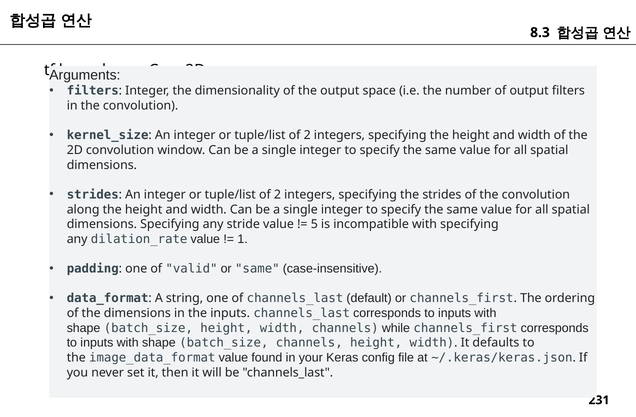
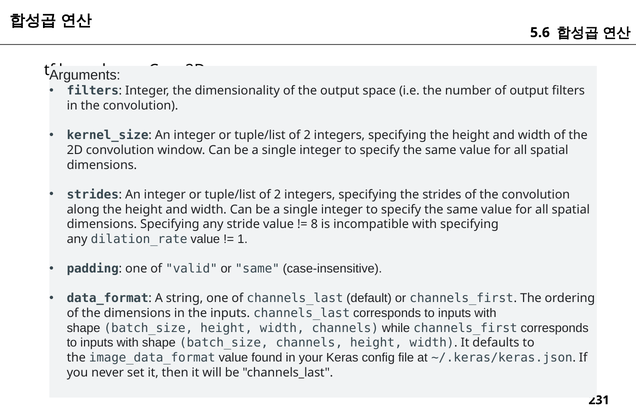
8.3: 8.3 -> 5.6 (540, 33)
5: 5 -> 8 (314, 225)
